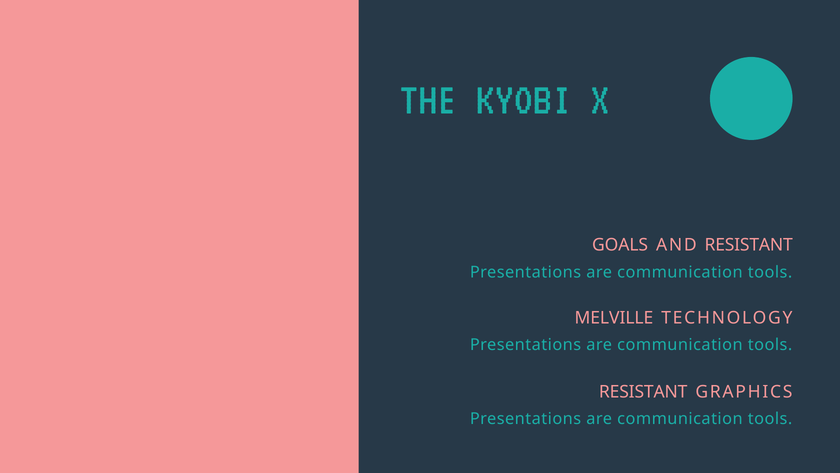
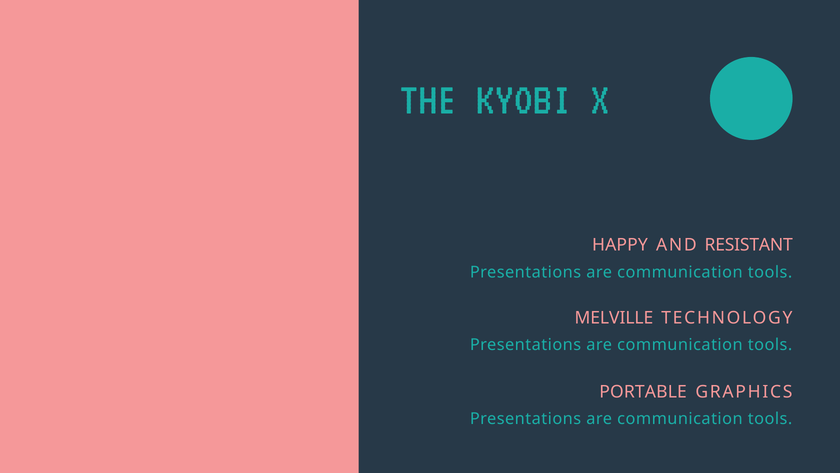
GOALS: GOALS -> HAPPY (620, 245)
RESISTANT: RESISTANT -> PORTABLE (643, 391)
